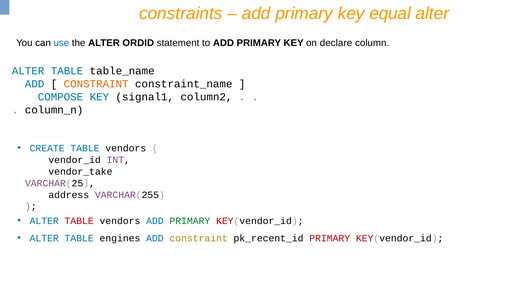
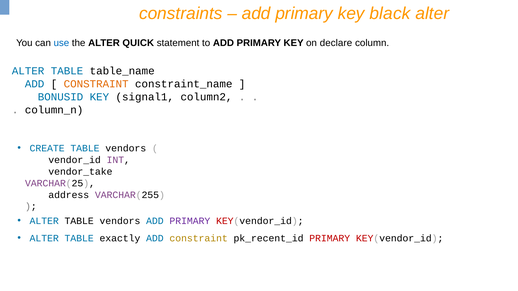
equal: equal -> black (390, 13)
ORDID: ORDID -> QUICK (138, 43)
COMPOSE: COMPOSE -> BONUSID (61, 97)
TABLE colour: red -> black (79, 221)
PRIMARY colour: green -> purple (190, 221)
engines: engines -> exactly (120, 239)
